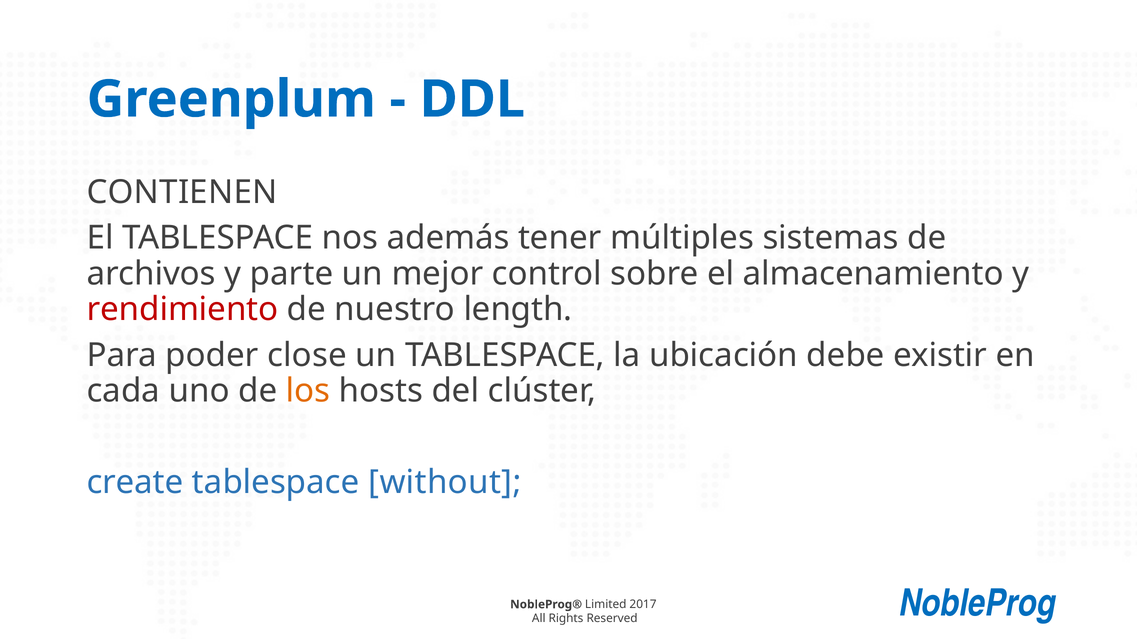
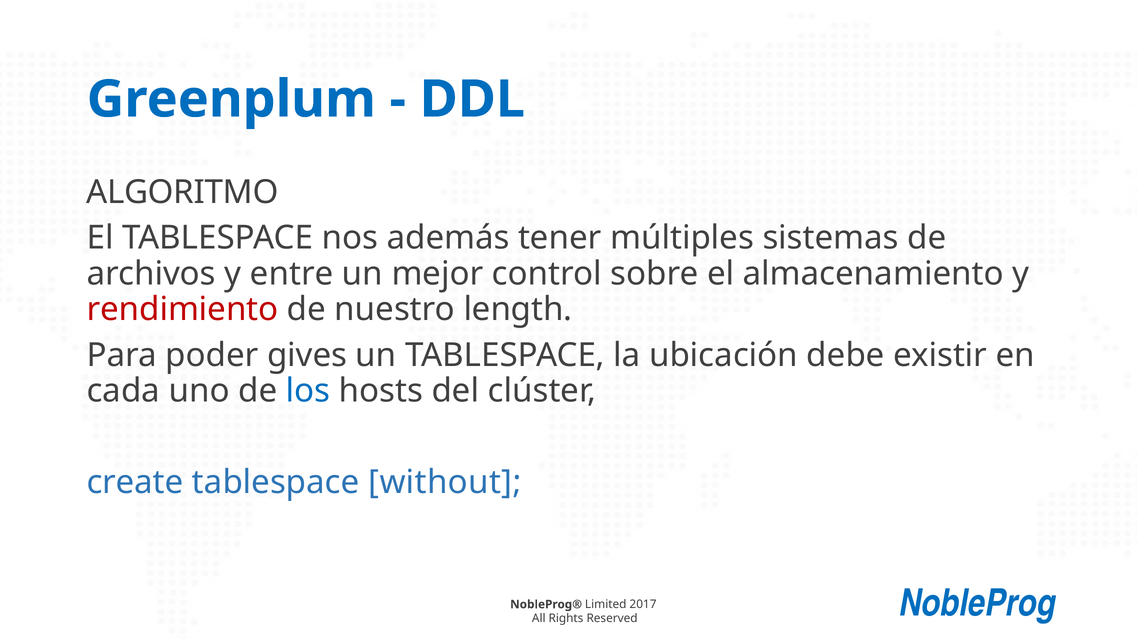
CONTIENEN: CONTIENEN -> ALGORITMO (182, 192)
parte: parte -> entre (292, 274)
close: close -> gives (307, 355)
los colour: orange -> blue (308, 391)
